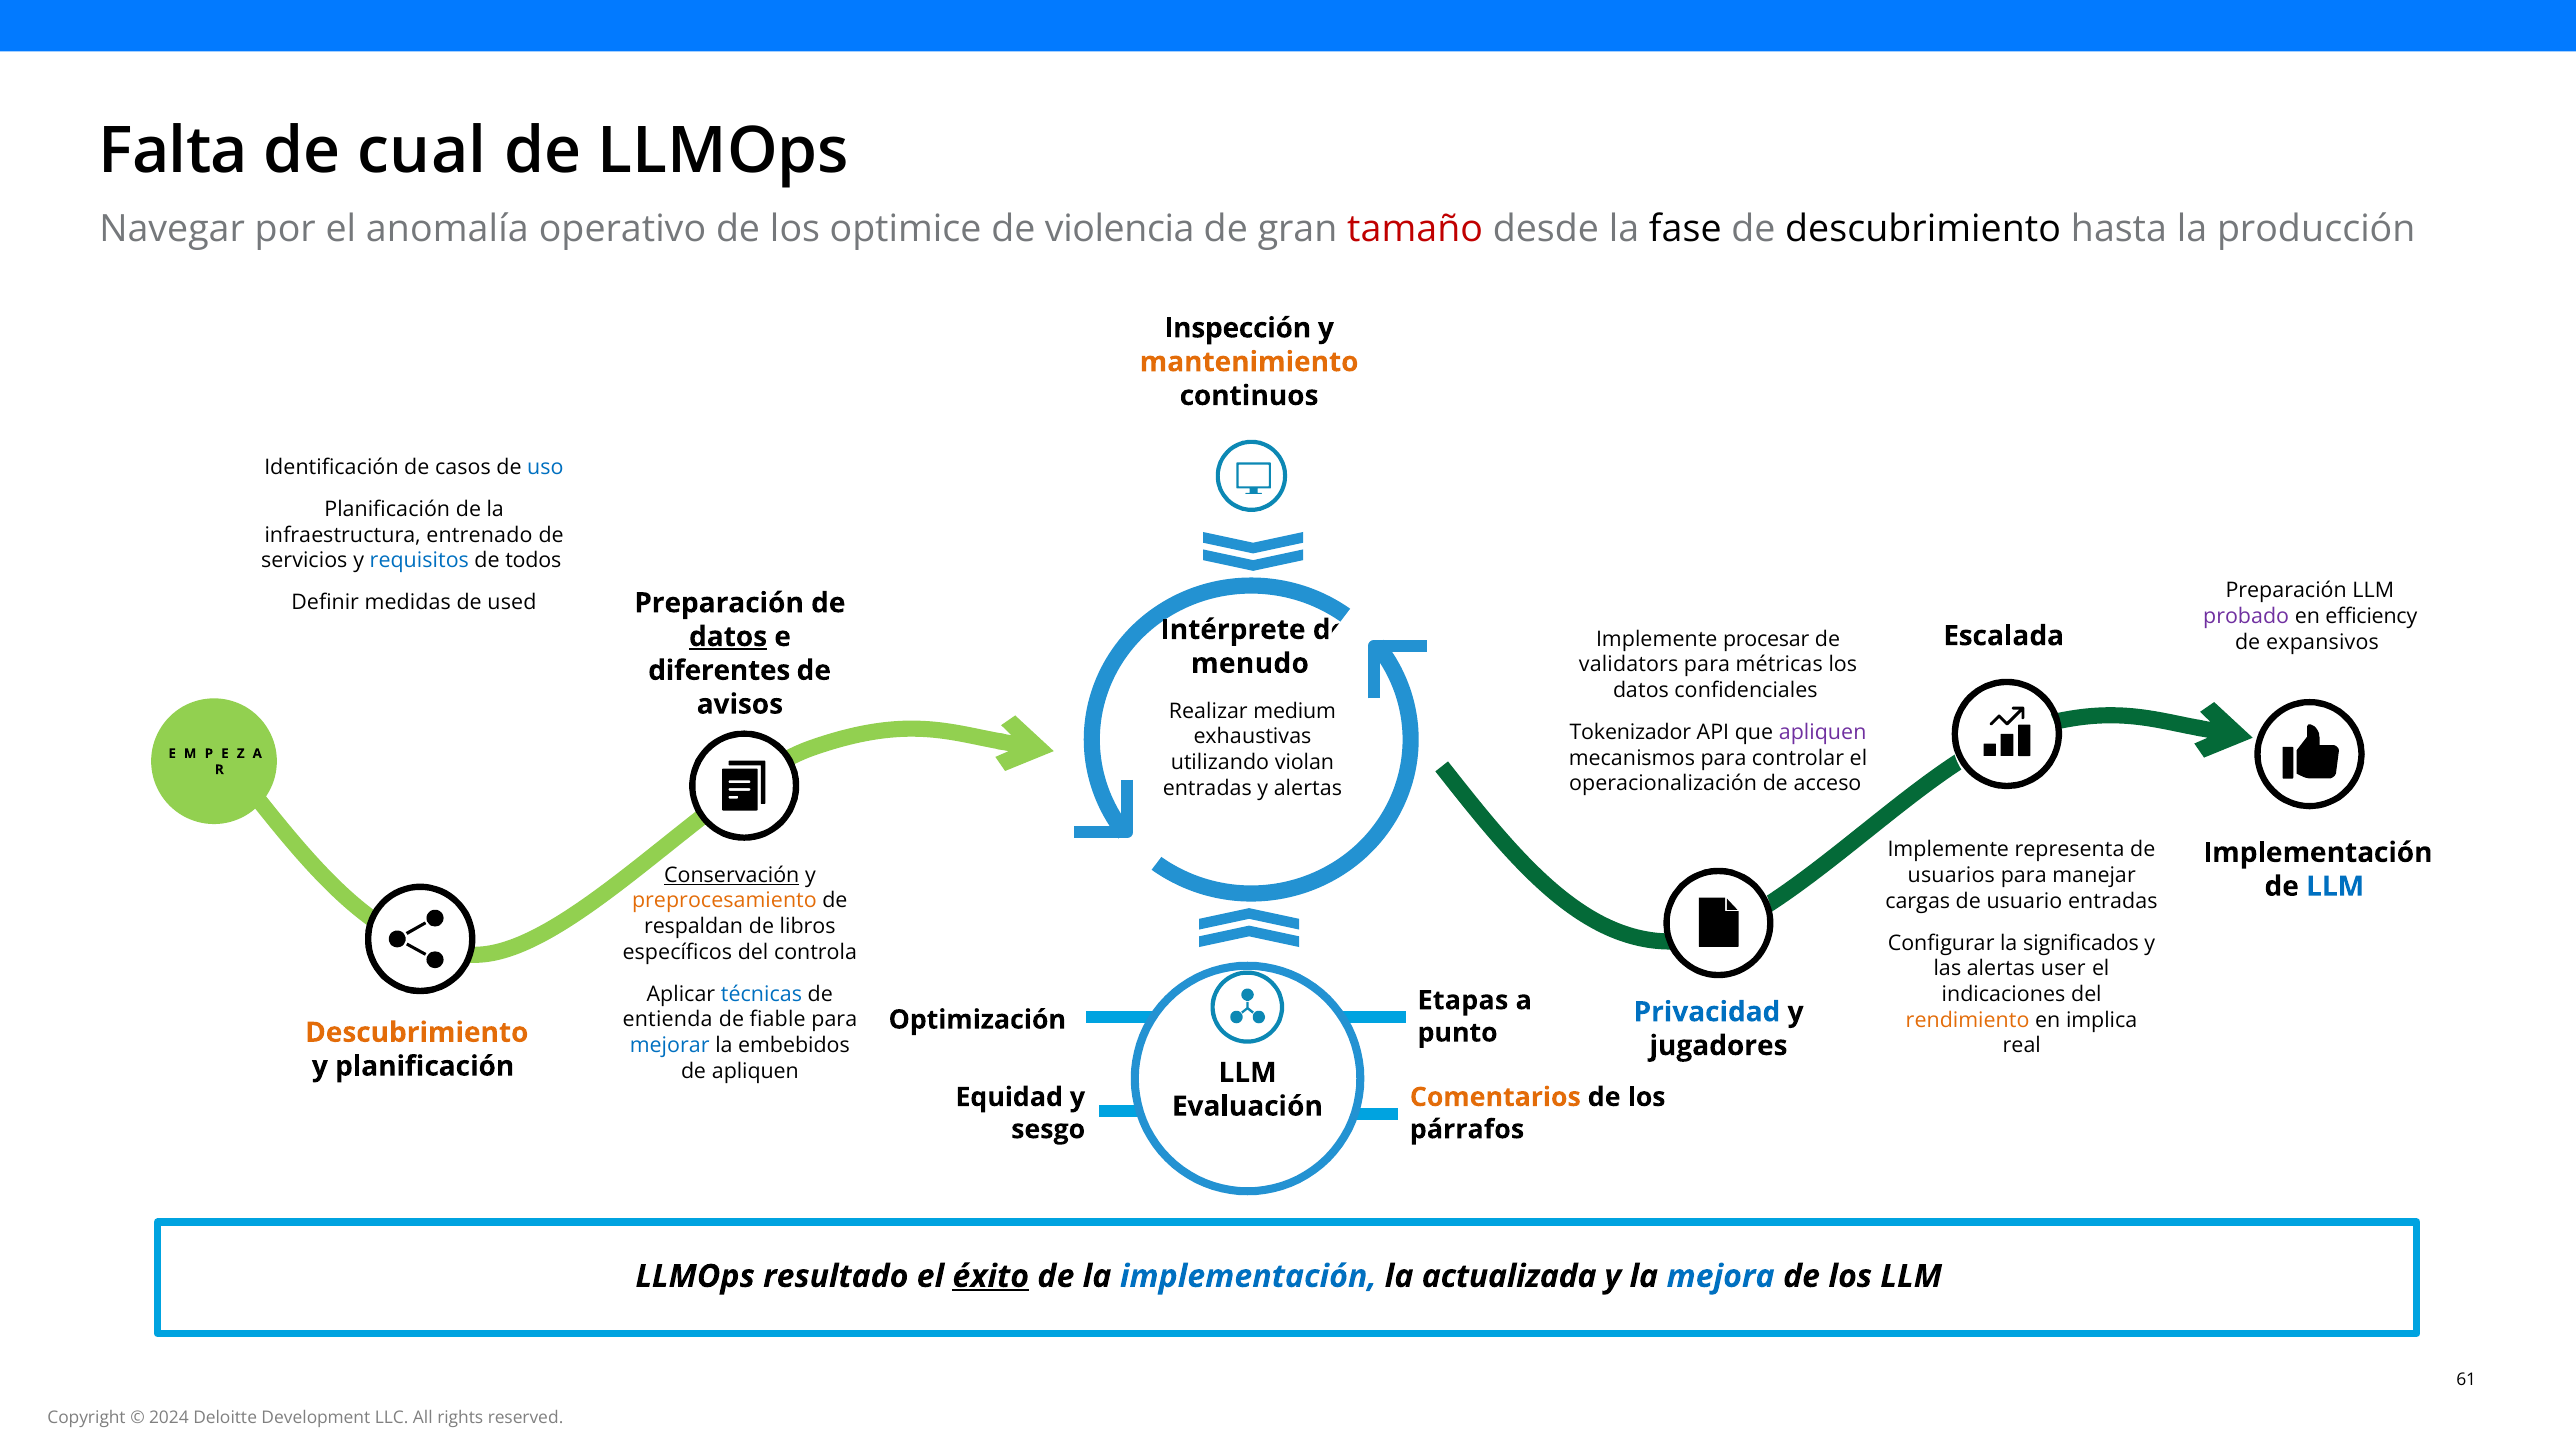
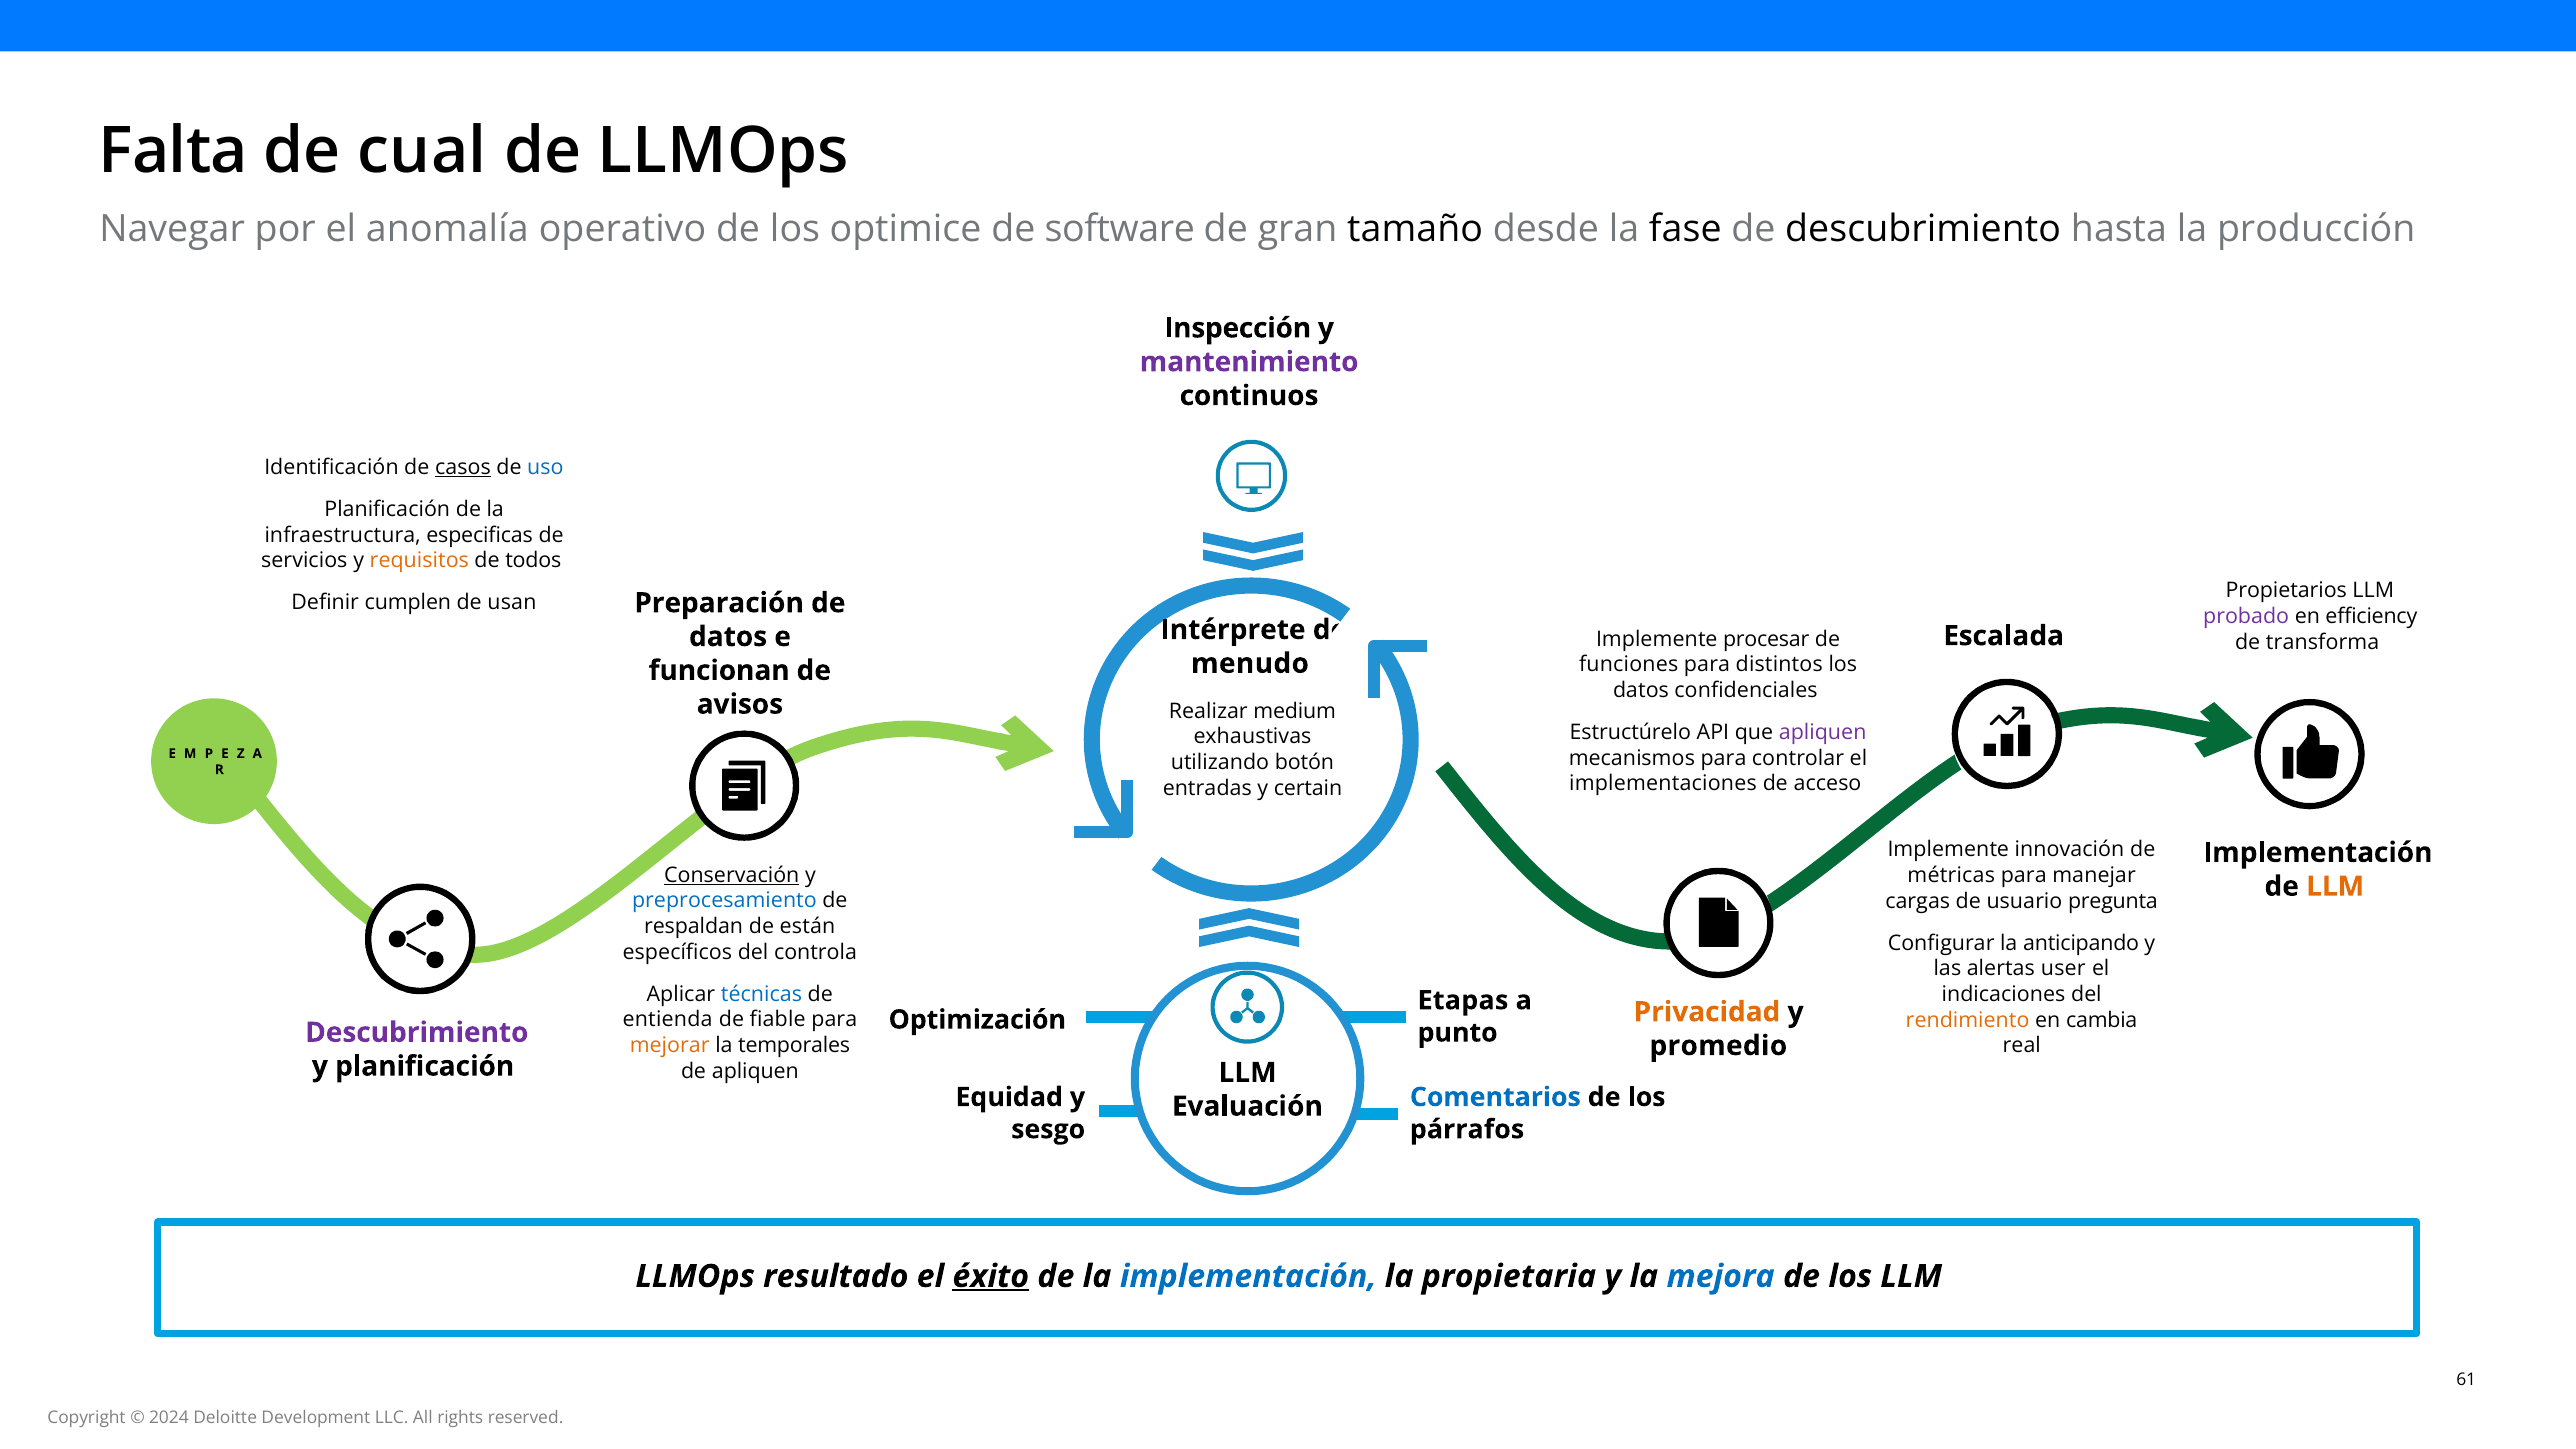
violencia: violencia -> software (1120, 229)
tamaño colour: red -> black (1415, 229)
mantenimiento colour: orange -> purple (1249, 362)
casos underline: none -> present (463, 468)
entrenado: entrenado -> especificas (480, 535)
requisitos colour: blue -> orange (419, 561)
Preparación: Preparación -> Propietarios (2286, 591)
medidas: medidas -> cumplen (408, 603)
used: used -> usan (512, 603)
datos underline: present -> none (728, 637)
expansivos: expansivos -> transforma (2323, 642)
validators: validators -> funciones (1629, 665)
métricas: métricas -> distintos (1779, 665)
diferentes: diferentes -> funcionan (719, 671)
Tokenizador: Tokenizador -> Estructúrelo (1630, 732)
violan: violan -> botón (1304, 762)
operacionalización: operacionalización -> implementaciones (1663, 784)
y alertas: alertas -> certain (1308, 788)
representa: representa -> innovación (2069, 850)
usuarios: usuarios -> métricas (1951, 875)
LLM colour: blue -> orange (2335, 886)
preprocesamiento colour: orange -> blue (724, 901)
usuario entradas: entradas -> pregunta (2113, 901)
libros: libros -> están (808, 926)
significados: significados -> anticipando (2081, 943)
Privacidad colour: blue -> orange (1707, 1012)
implica: implica -> cambia (2102, 1020)
Descubrimiento colour: orange -> purple (417, 1033)
jugadores: jugadores -> promedio (1718, 1046)
mejorar colour: blue -> orange (670, 1045)
embebidos: embebidos -> temporales (794, 1045)
Comentarios colour: orange -> blue (1495, 1097)
actualizada: actualizada -> propietaria (1509, 1276)
